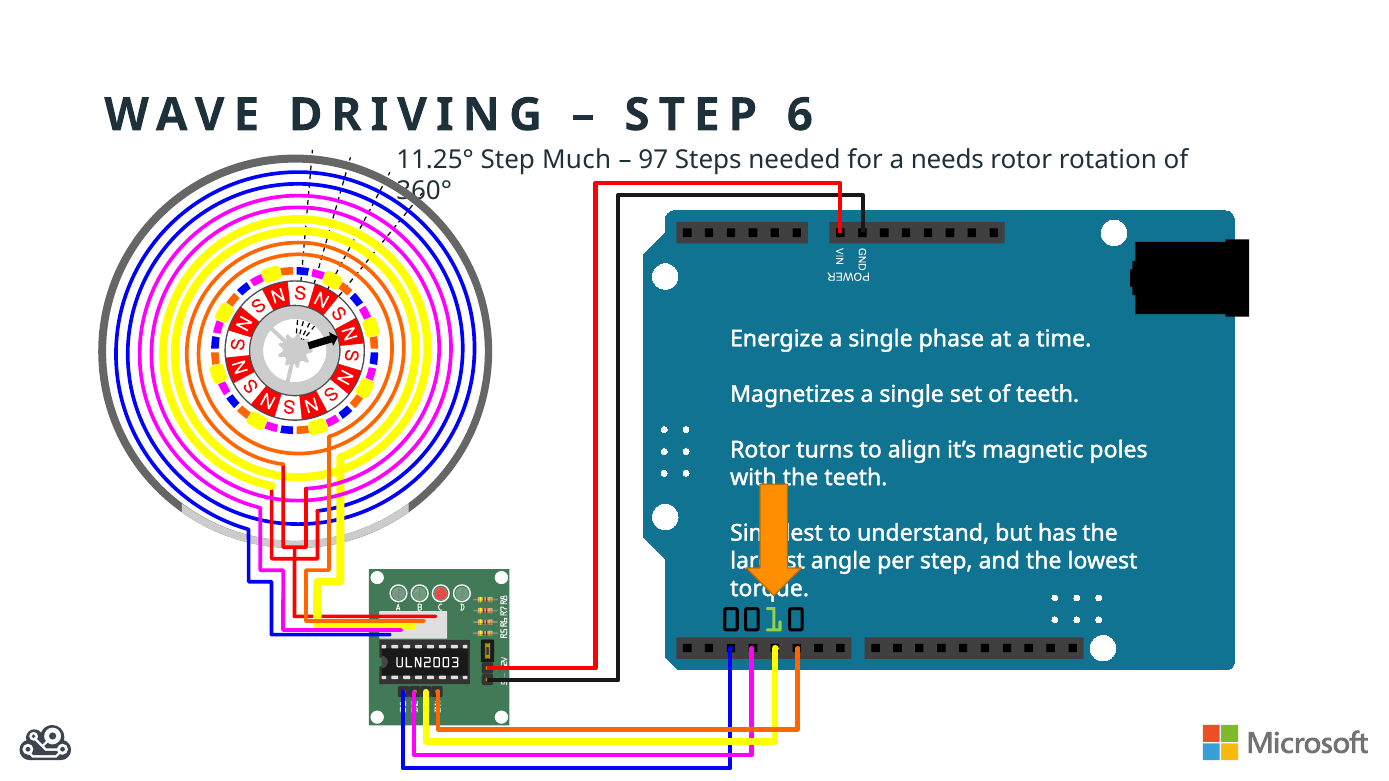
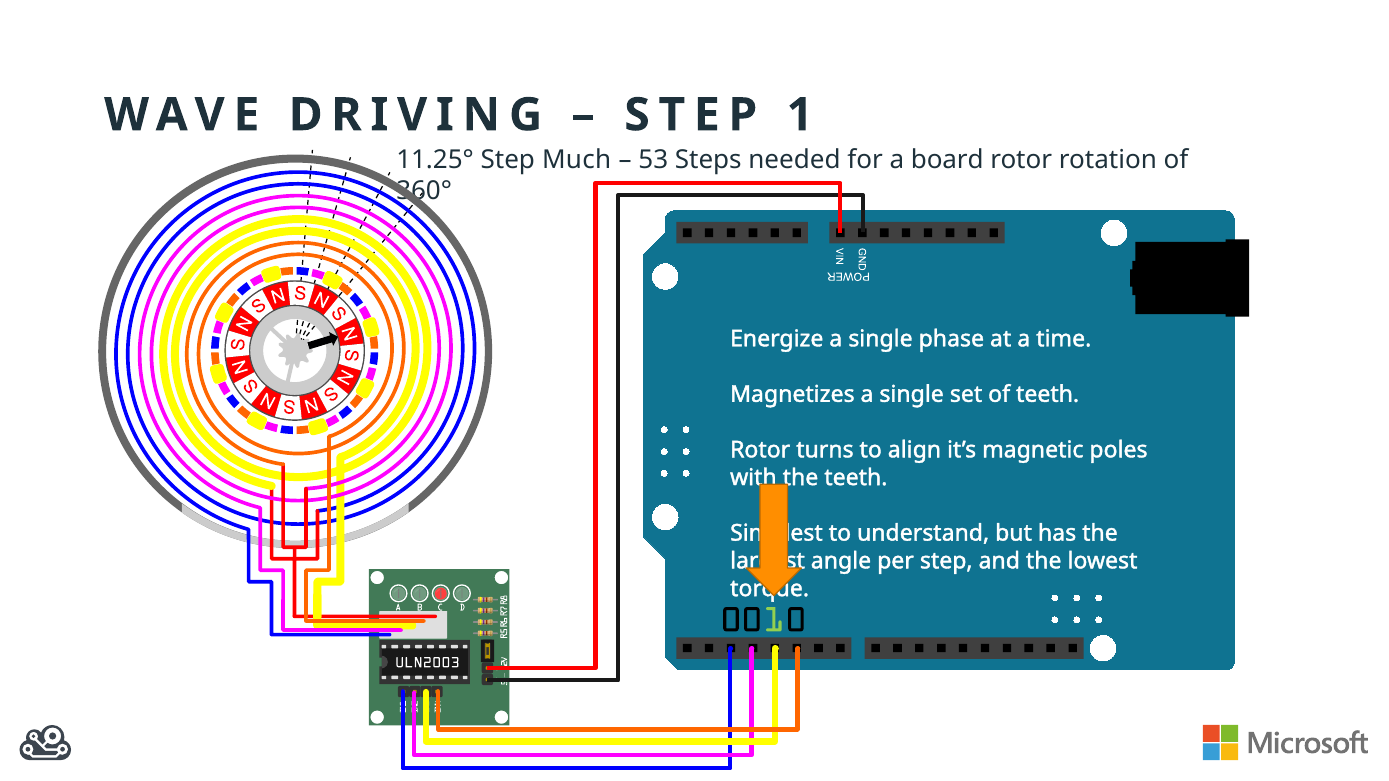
6: 6 -> 1 (800, 115)
97: 97 -> 53 (653, 160)
needs: needs -> board (947, 160)
